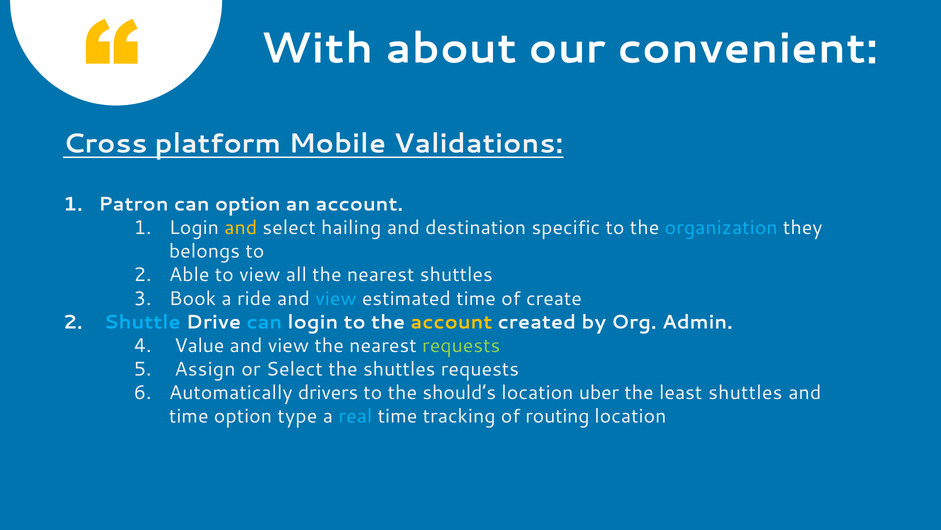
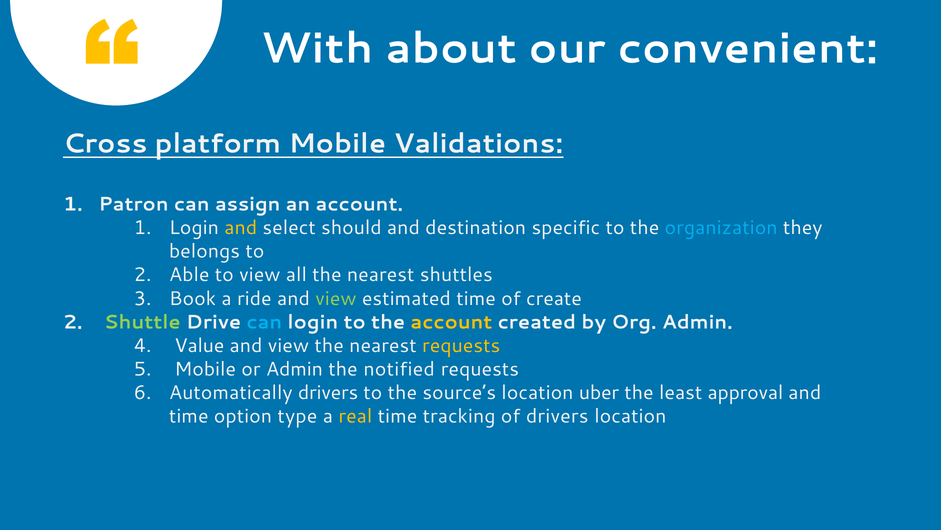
can option: option -> assign (248, 204)
hailing: hailing -> should (351, 228)
view colour: light blue -> light green (336, 298)
Shuttle colour: light blue -> light green (142, 322)
requests colour: light green -> yellow (461, 345)
5 Assign: Assign -> Mobile (205, 369)
or Select: Select -> Admin (294, 369)
the shuttles: shuttles -> notified (399, 369)
should’s: should’s -> source’s (459, 392)
least shuttles: shuttles -> approval (745, 392)
real colour: light blue -> yellow (355, 416)
of routing: routing -> drivers (557, 416)
